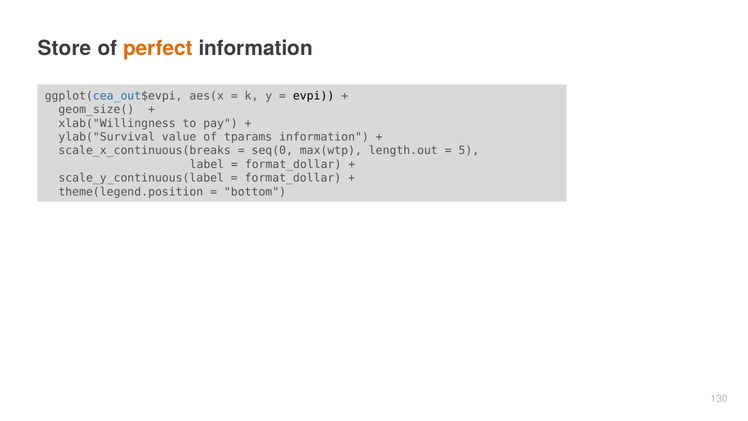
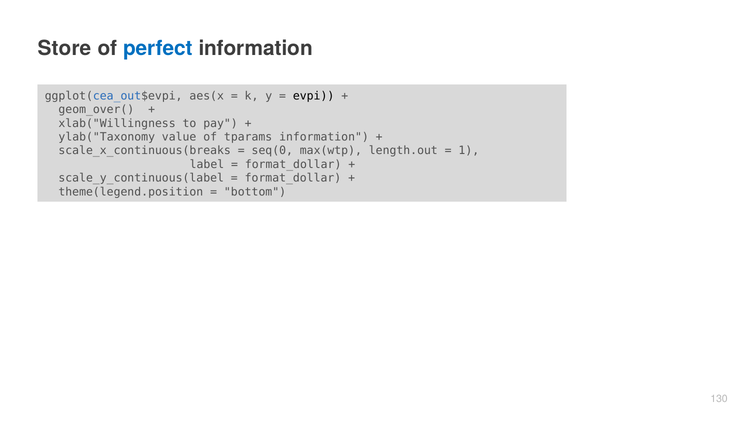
perfect colour: orange -> blue (158, 48)
geom_size(: geom_size( -> geom_over( (96, 109)
ylab("Survival: ylab("Survival -> ylab("Taxonomy (107, 137)
5: 5 -> 1 (469, 151)
